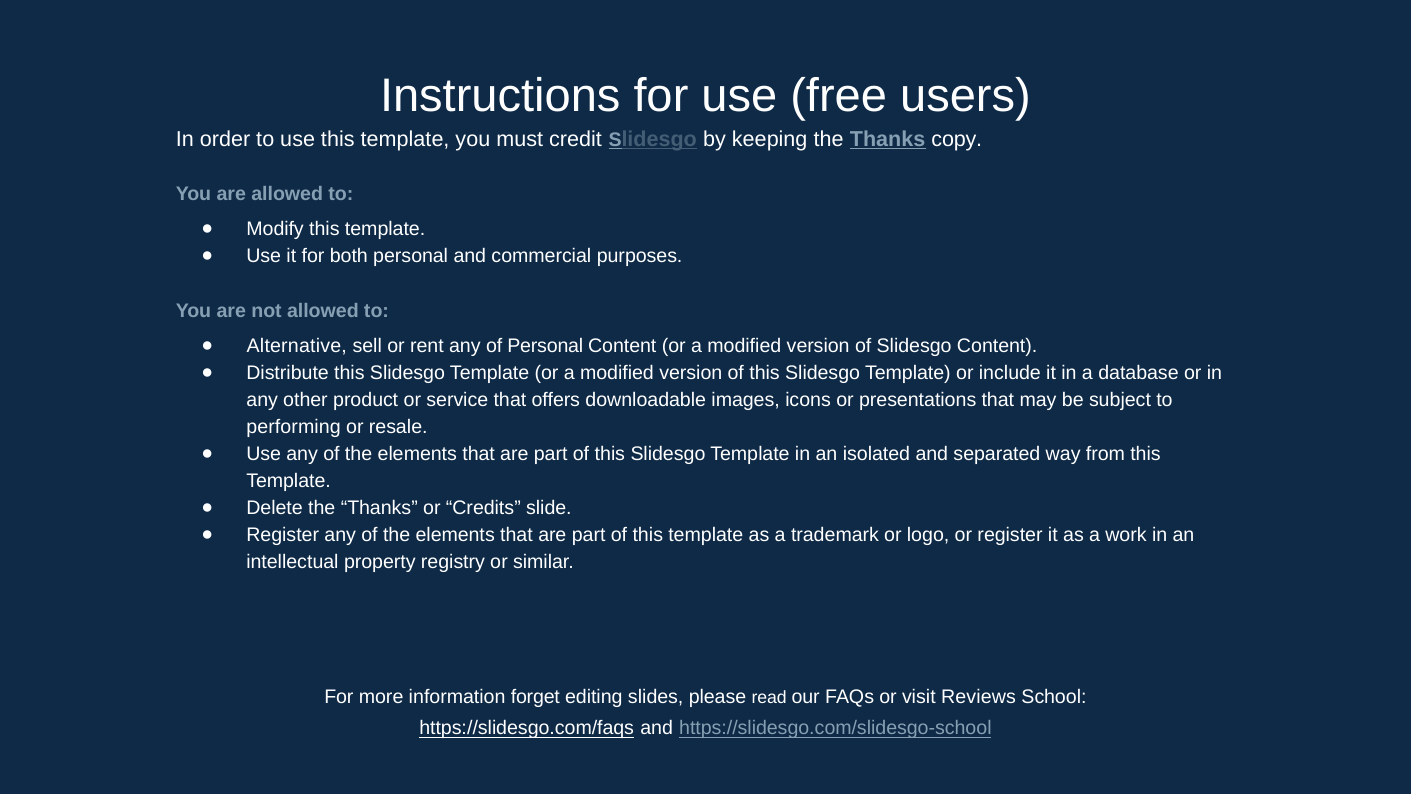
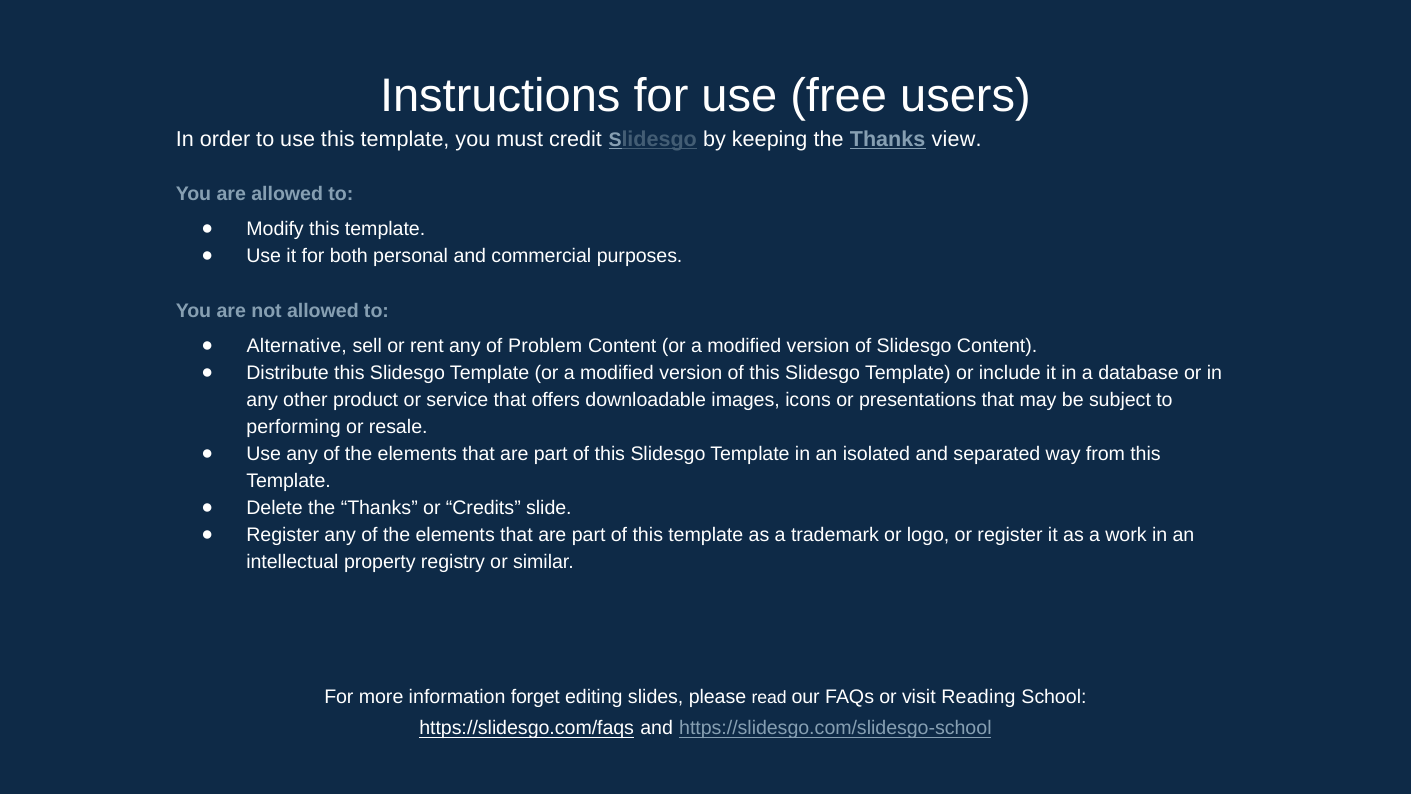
copy: copy -> view (957, 139)
of Personal: Personal -> Problem (545, 346)
Reviews: Reviews -> Reading (978, 696)
